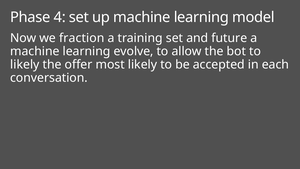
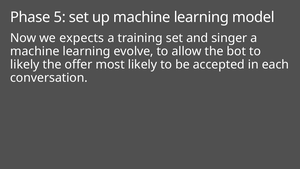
4: 4 -> 5 (60, 17)
fraction: fraction -> expects (82, 38)
future: future -> singer (229, 38)
